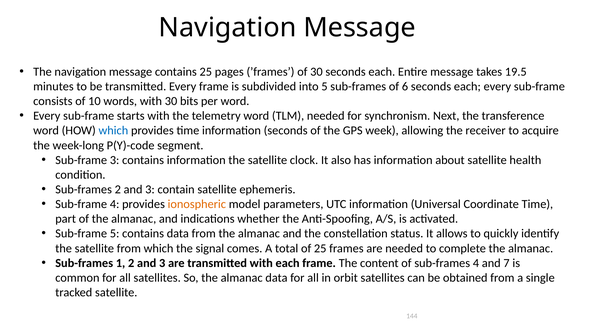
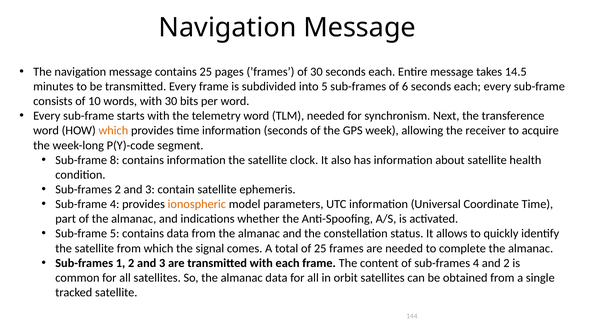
19.5: 19.5 -> 14.5 (516, 72)
which colour: blue -> orange (113, 131)
Sub-frame 3: 3 -> 8 (115, 160)
and 7: 7 -> 2 (507, 263)
